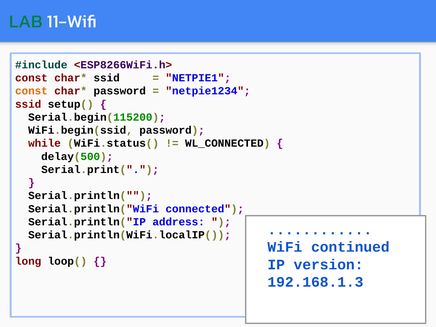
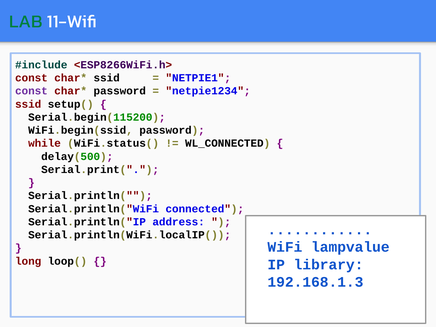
const colour: orange -> purple (31, 91)
continued: continued -> lampvalue (350, 247)
version: version -> library (329, 265)
